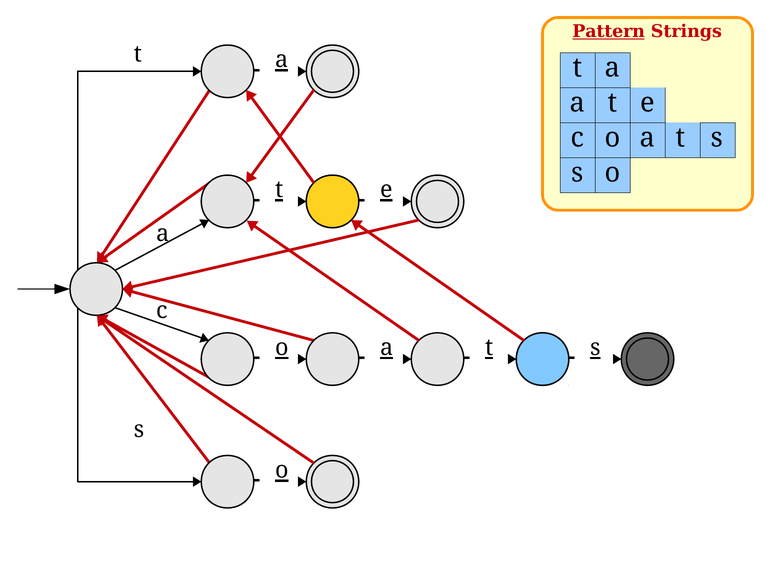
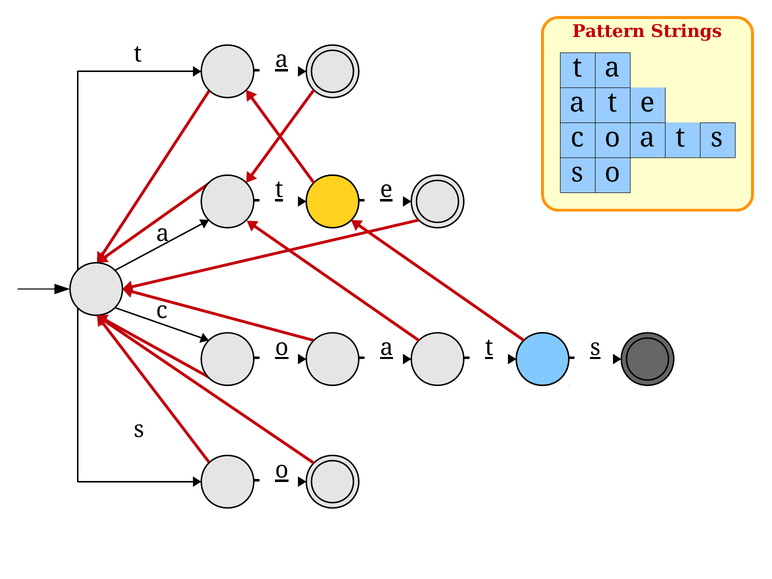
Pattern underline: present -> none (609, 32)
